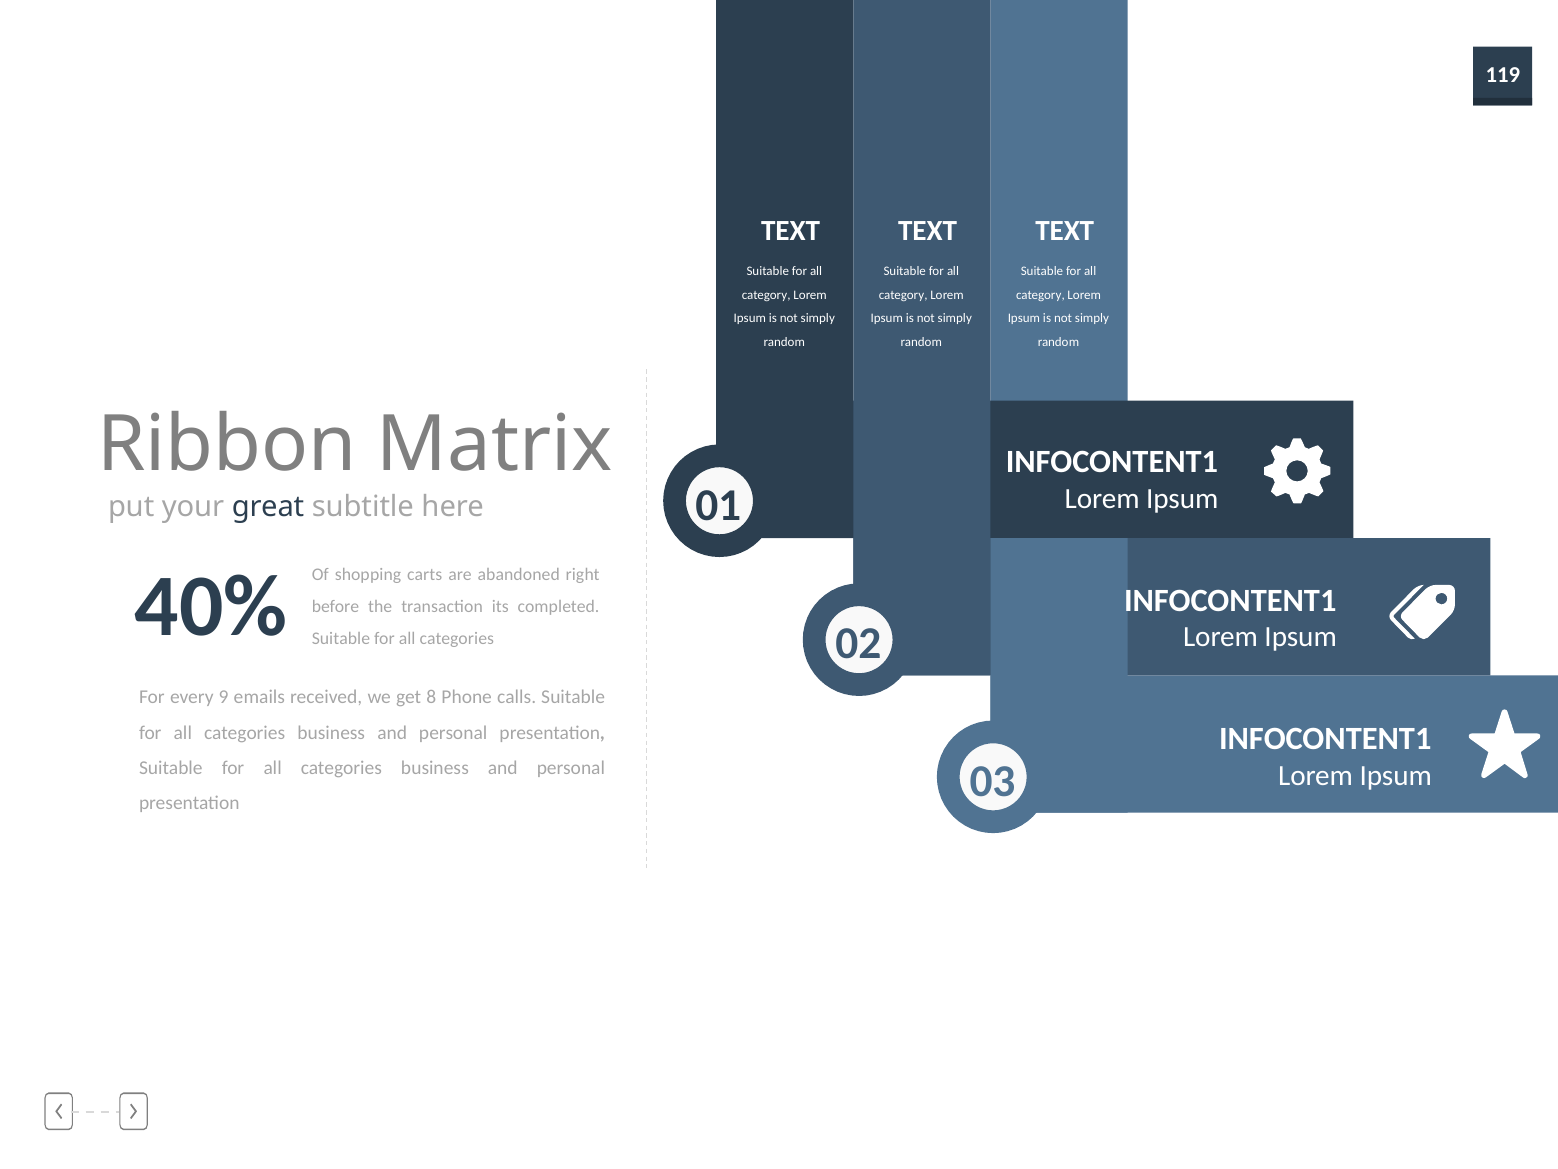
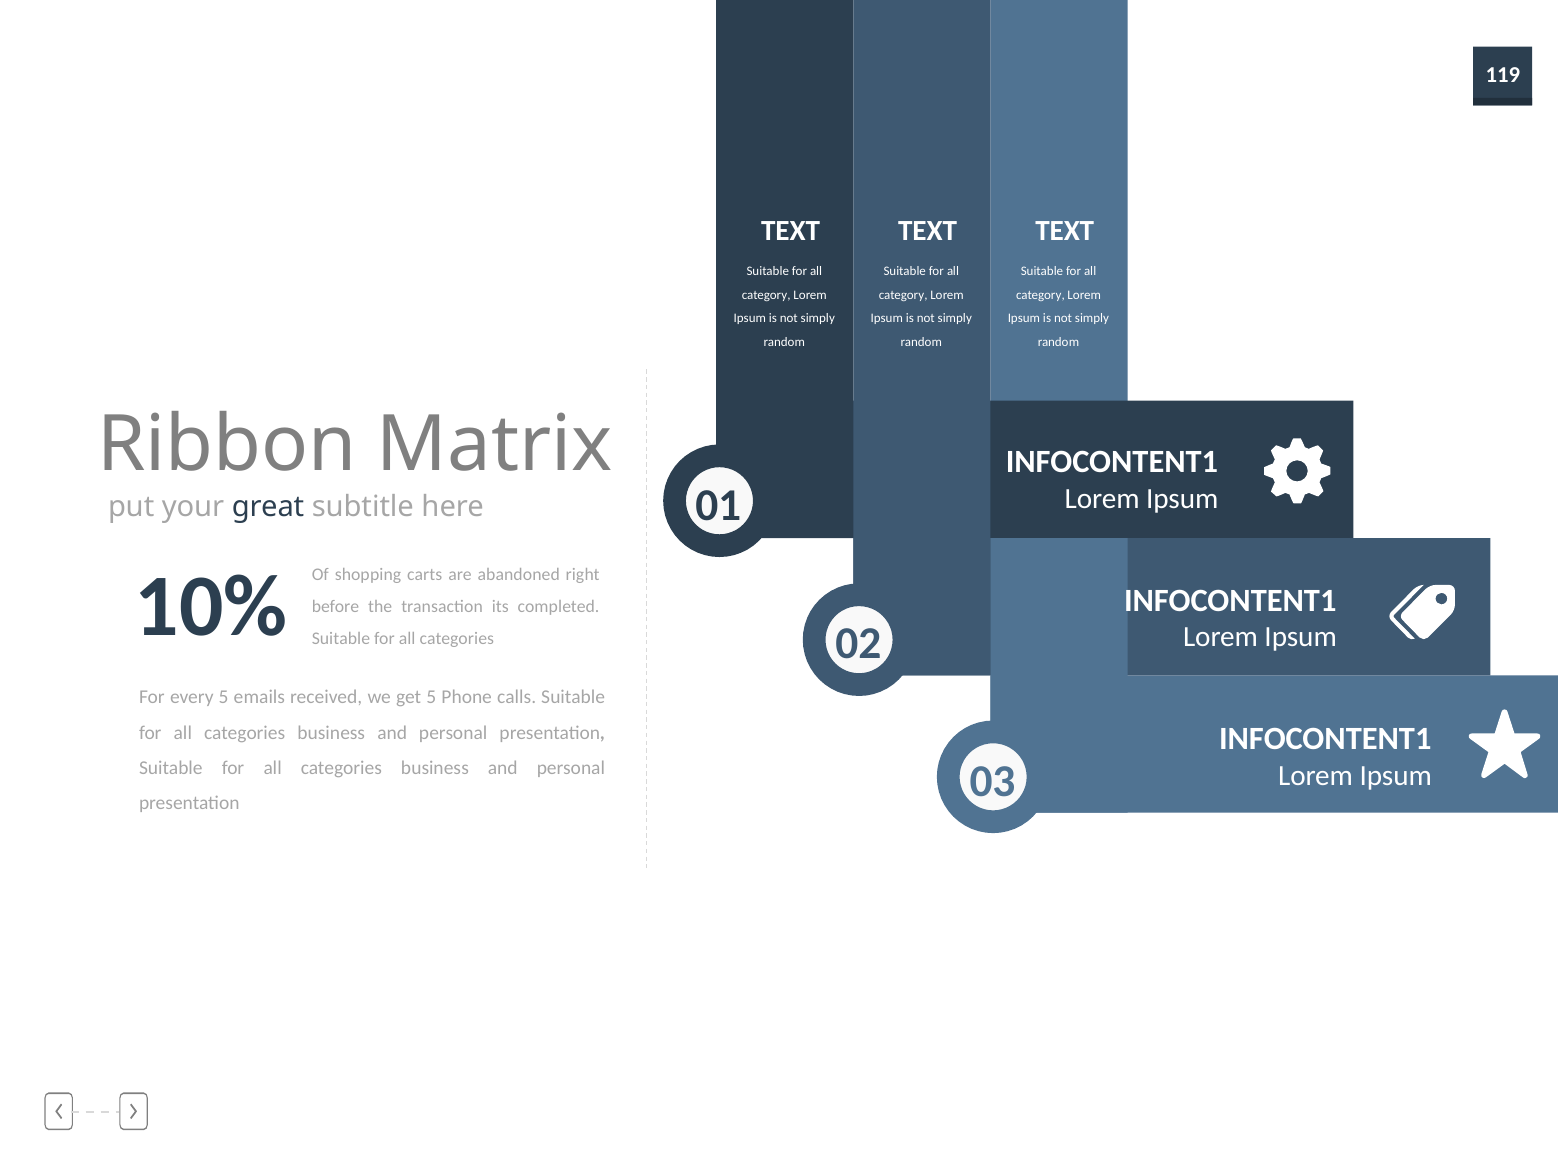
40%: 40% -> 10% (211, 606)
every 9: 9 -> 5 (224, 697)
get 8: 8 -> 5 (431, 697)
